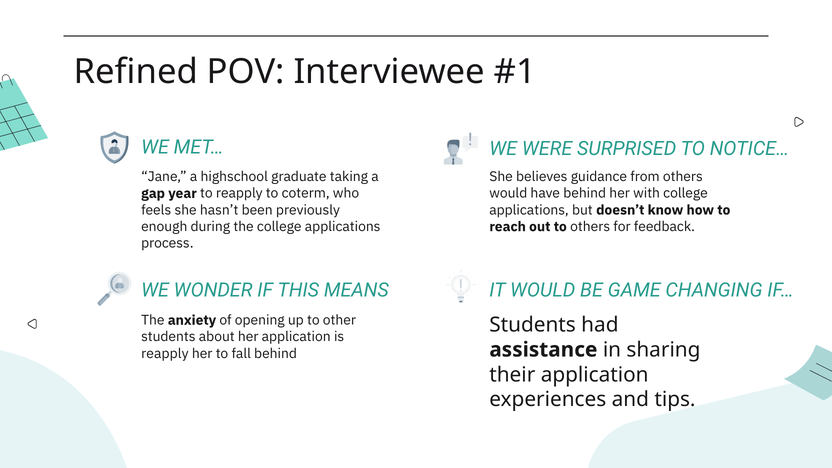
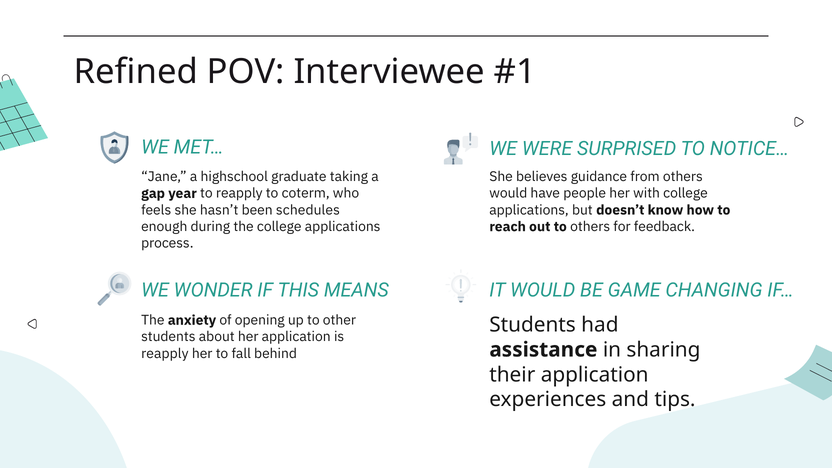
have behind: behind -> people (585, 193)
previously: previously -> schedules (308, 210)
